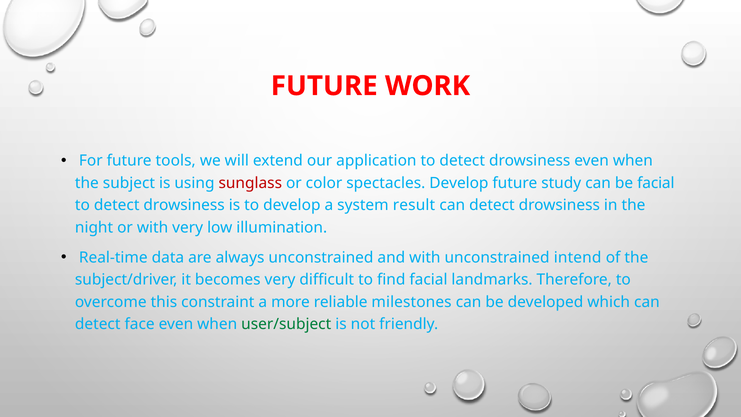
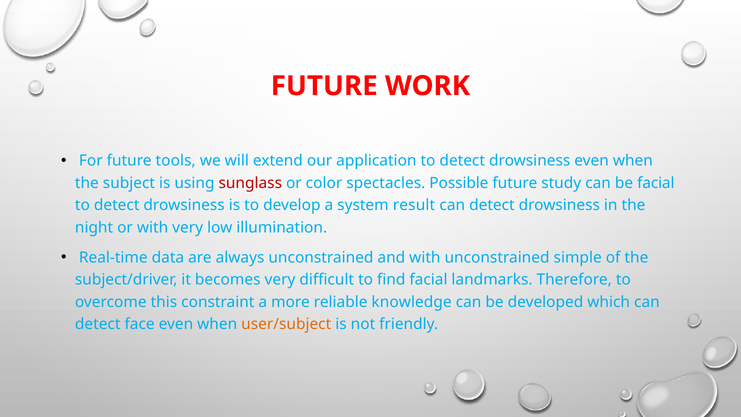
spectacles Develop: Develop -> Possible (459, 183)
intend: intend -> simple (578, 257)
milestones: milestones -> knowledge (412, 302)
user/subject colour: green -> orange (286, 324)
